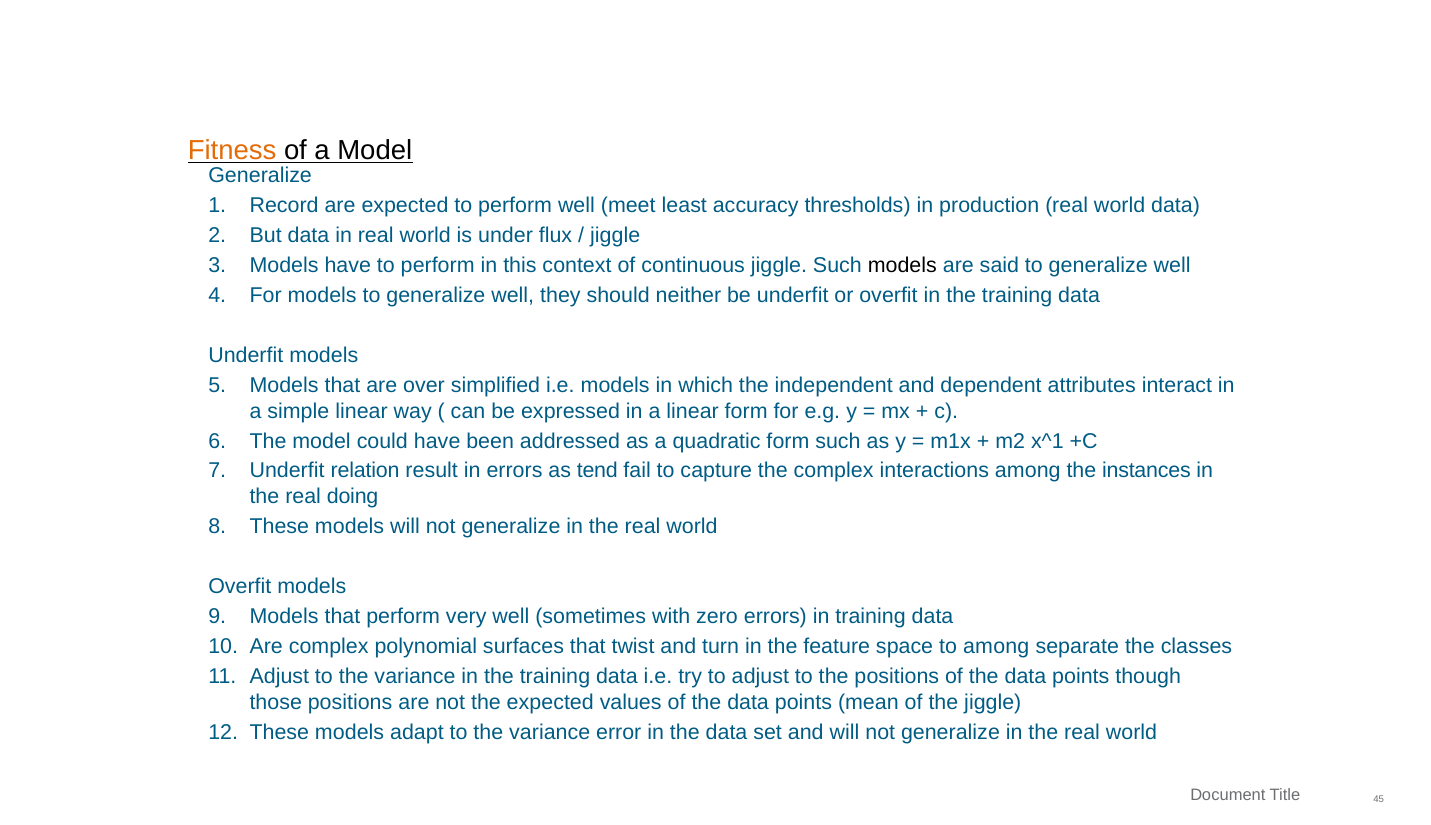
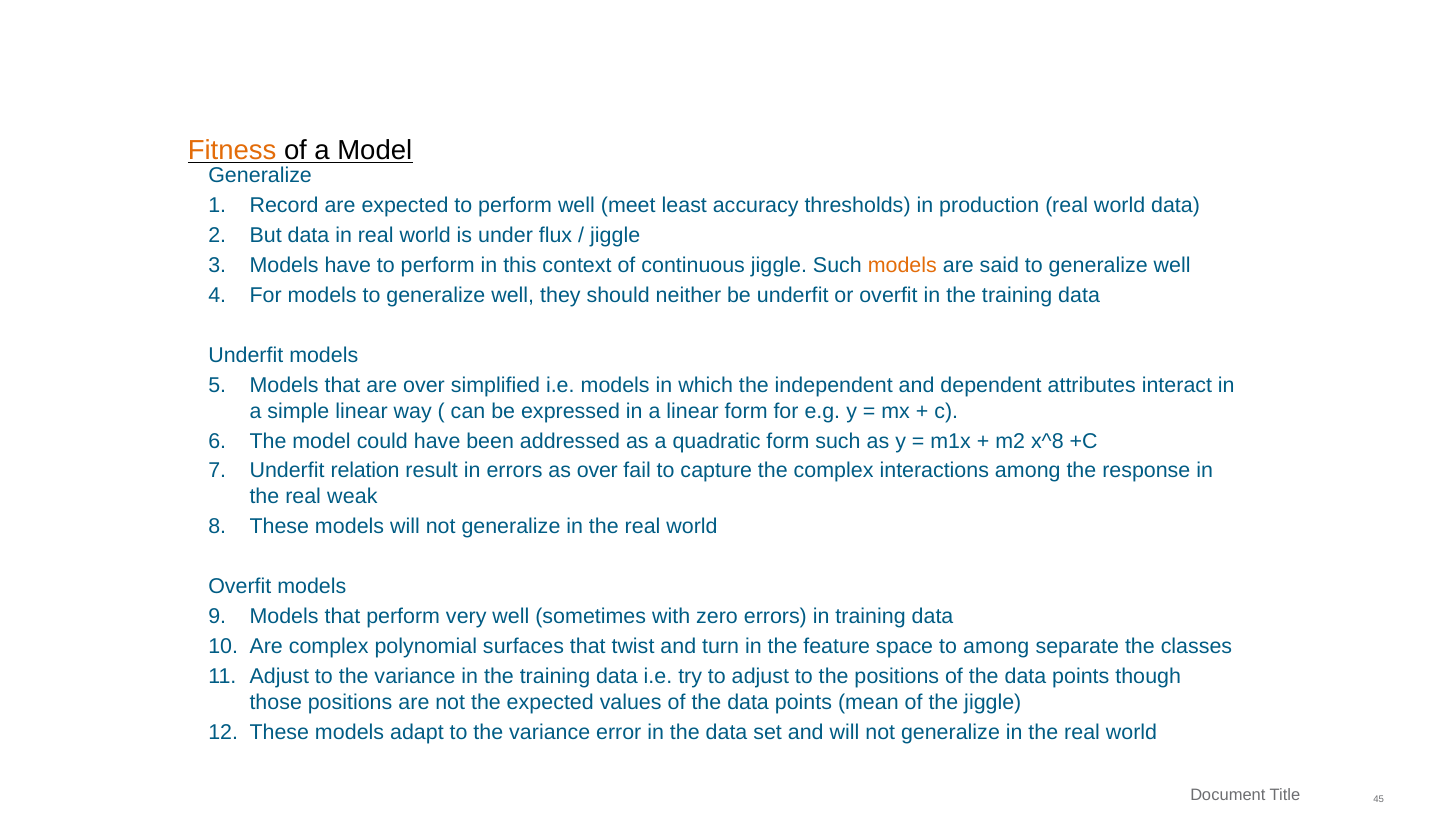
models colour: black -> orange (902, 266)
x^1: x^1 -> x^8 (1047, 441)
as tend: tend -> over (597, 471)
instances: instances -> response (1146, 471)
doing: doing -> weak (352, 497)
